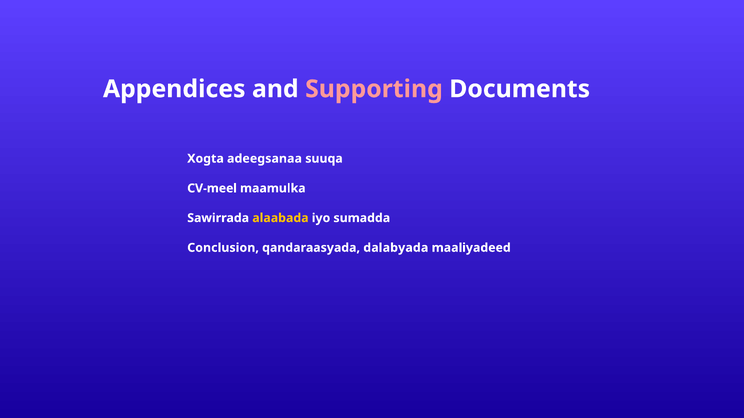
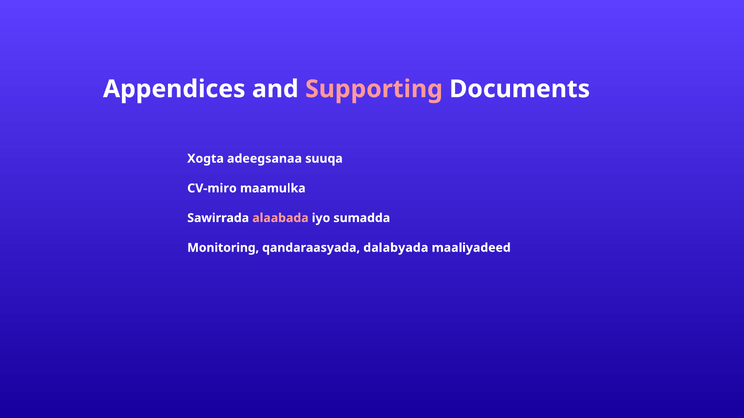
CV-meel: CV-meel -> CV-miro (212, 189)
alaabada colour: yellow -> pink (280, 218)
Conclusion: Conclusion -> Monitoring (223, 248)
